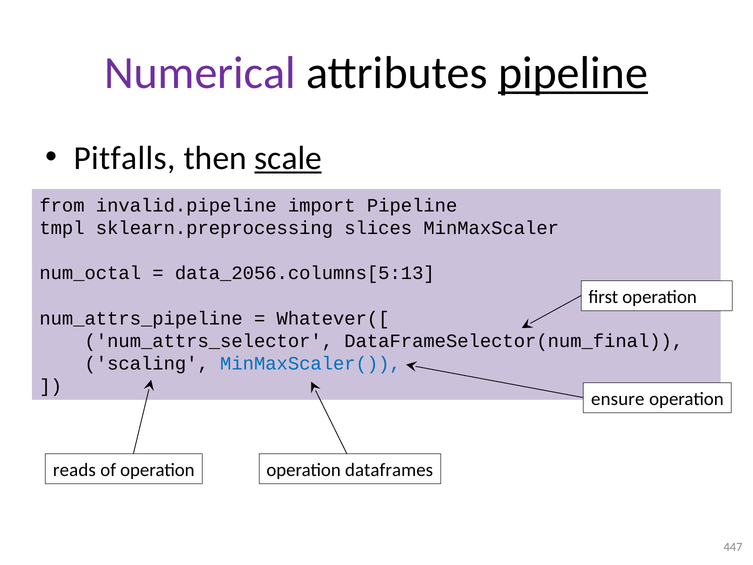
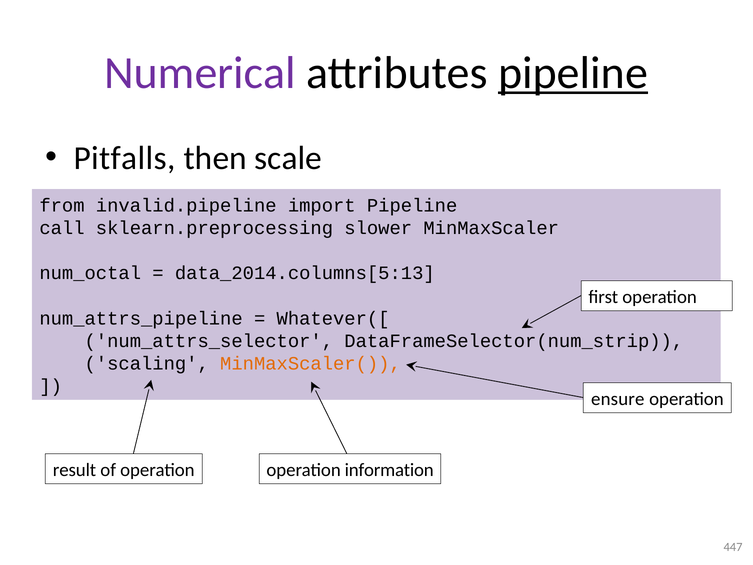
scale underline: present -> none (288, 158)
tmpl: tmpl -> call (62, 228)
slices: slices -> slower (378, 228)
data_2056.columns[5:13: data_2056.columns[5:13 -> data_2014.columns[5:13 (305, 273)
DataFrameSelector(num_final: DataFrameSelector(num_final -> DataFrameSelector(num_strip (514, 341)
MinMaxScaler( colour: blue -> orange (310, 363)
reads: reads -> result (75, 470)
dataframes: dataframes -> information (389, 470)
